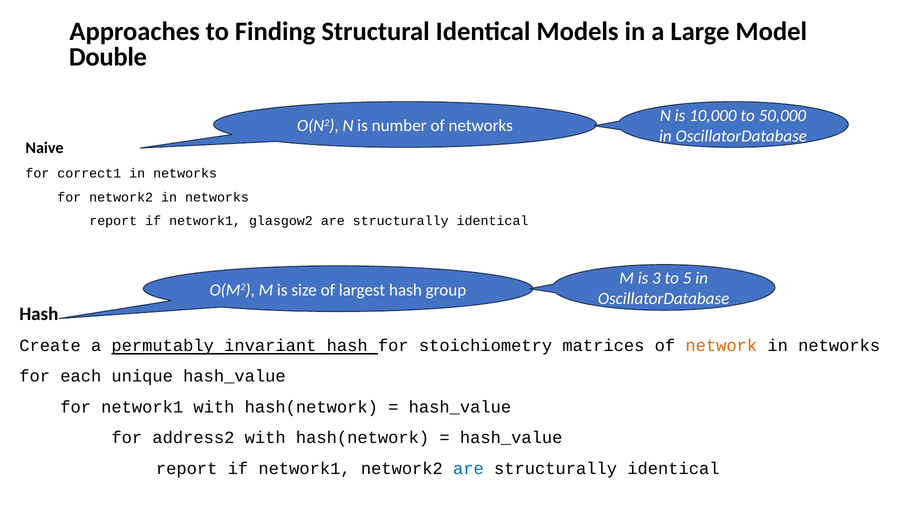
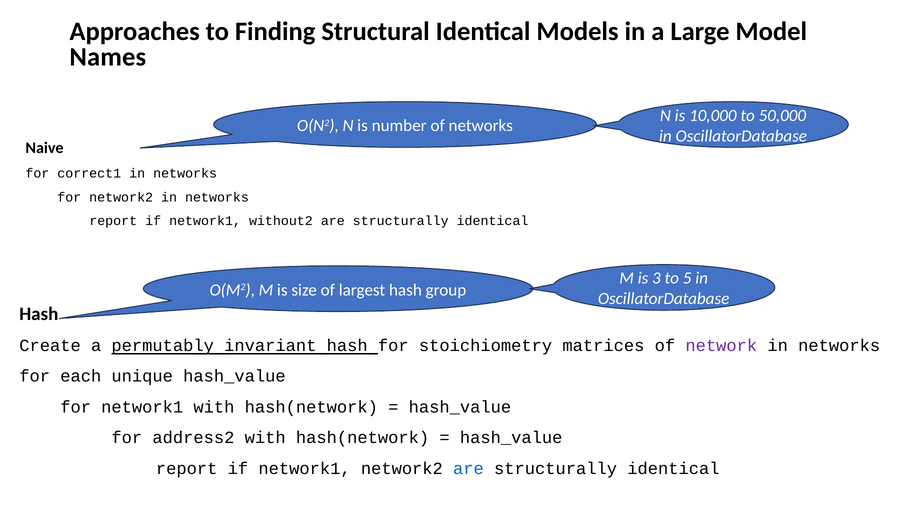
Double: Double -> Names (108, 57)
glasgow2: glasgow2 -> without2 (281, 221)
network colour: orange -> purple (721, 346)
